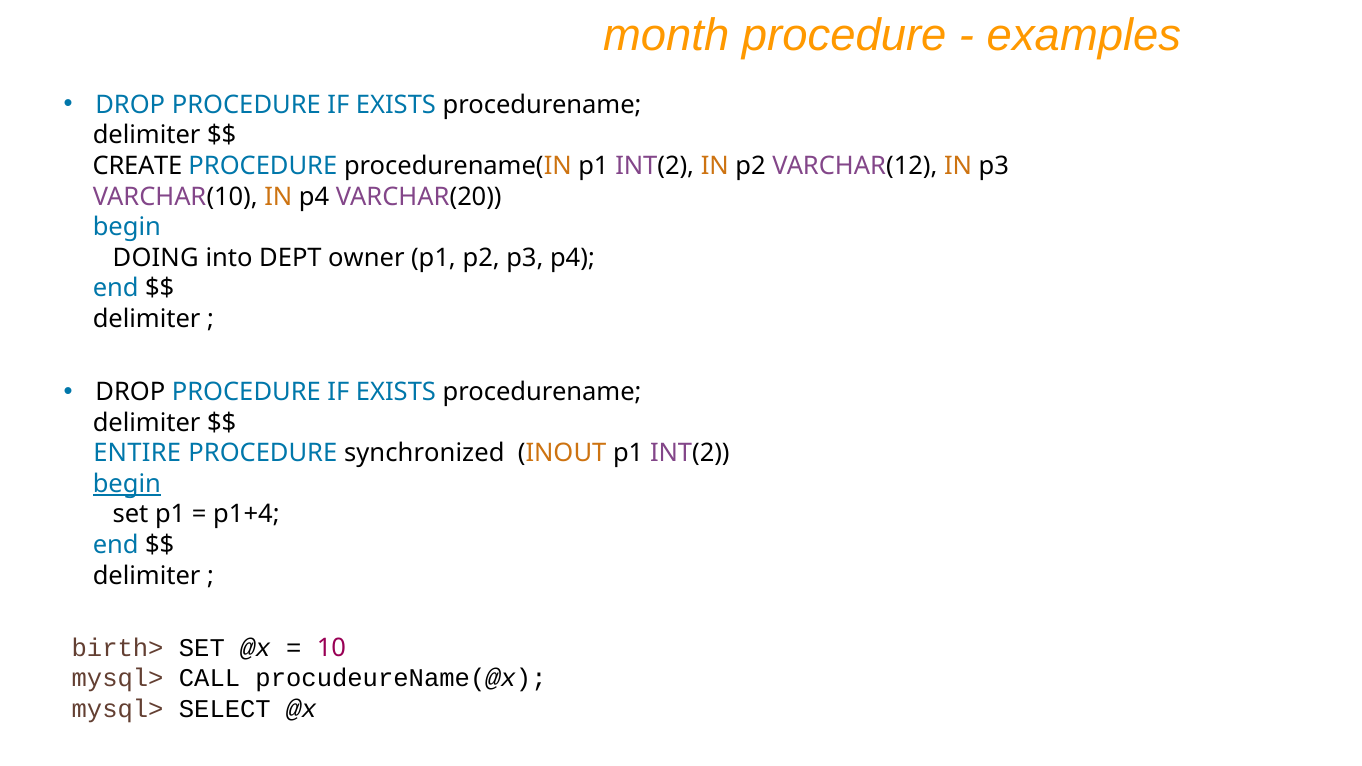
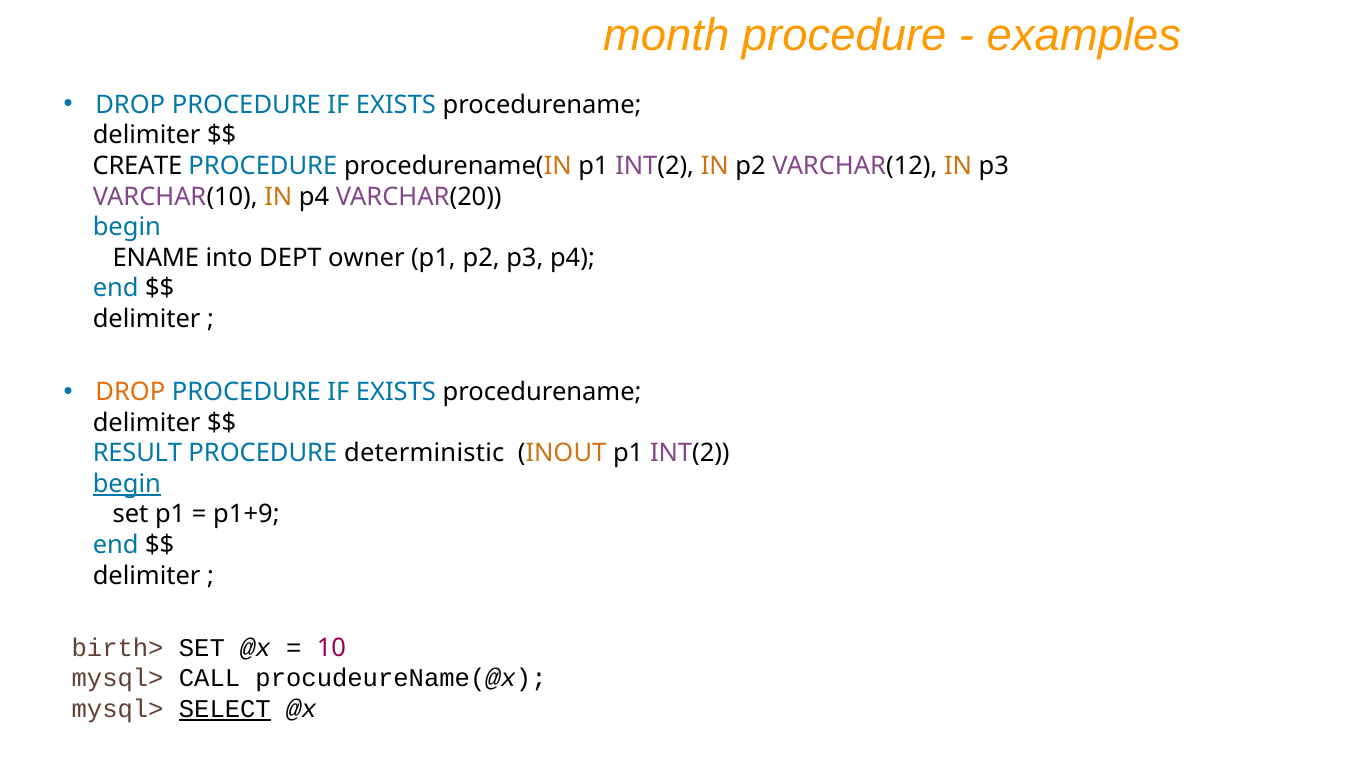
DOING: DOING -> ENAME (156, 258)
DROP colour: black -> orange (130, 392)
ENTIRE: ENTIRE -> RESULT (137, 453)
synchronized: synchronized -> deterministic (424, 453)
p1+4: p1+4 -> p1+9 (246, 515)
SELECT underline: none -> present (225, 709)
